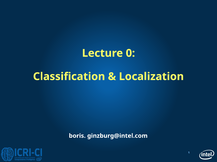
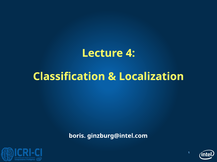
0: 0 -> 4 (130, 53)
